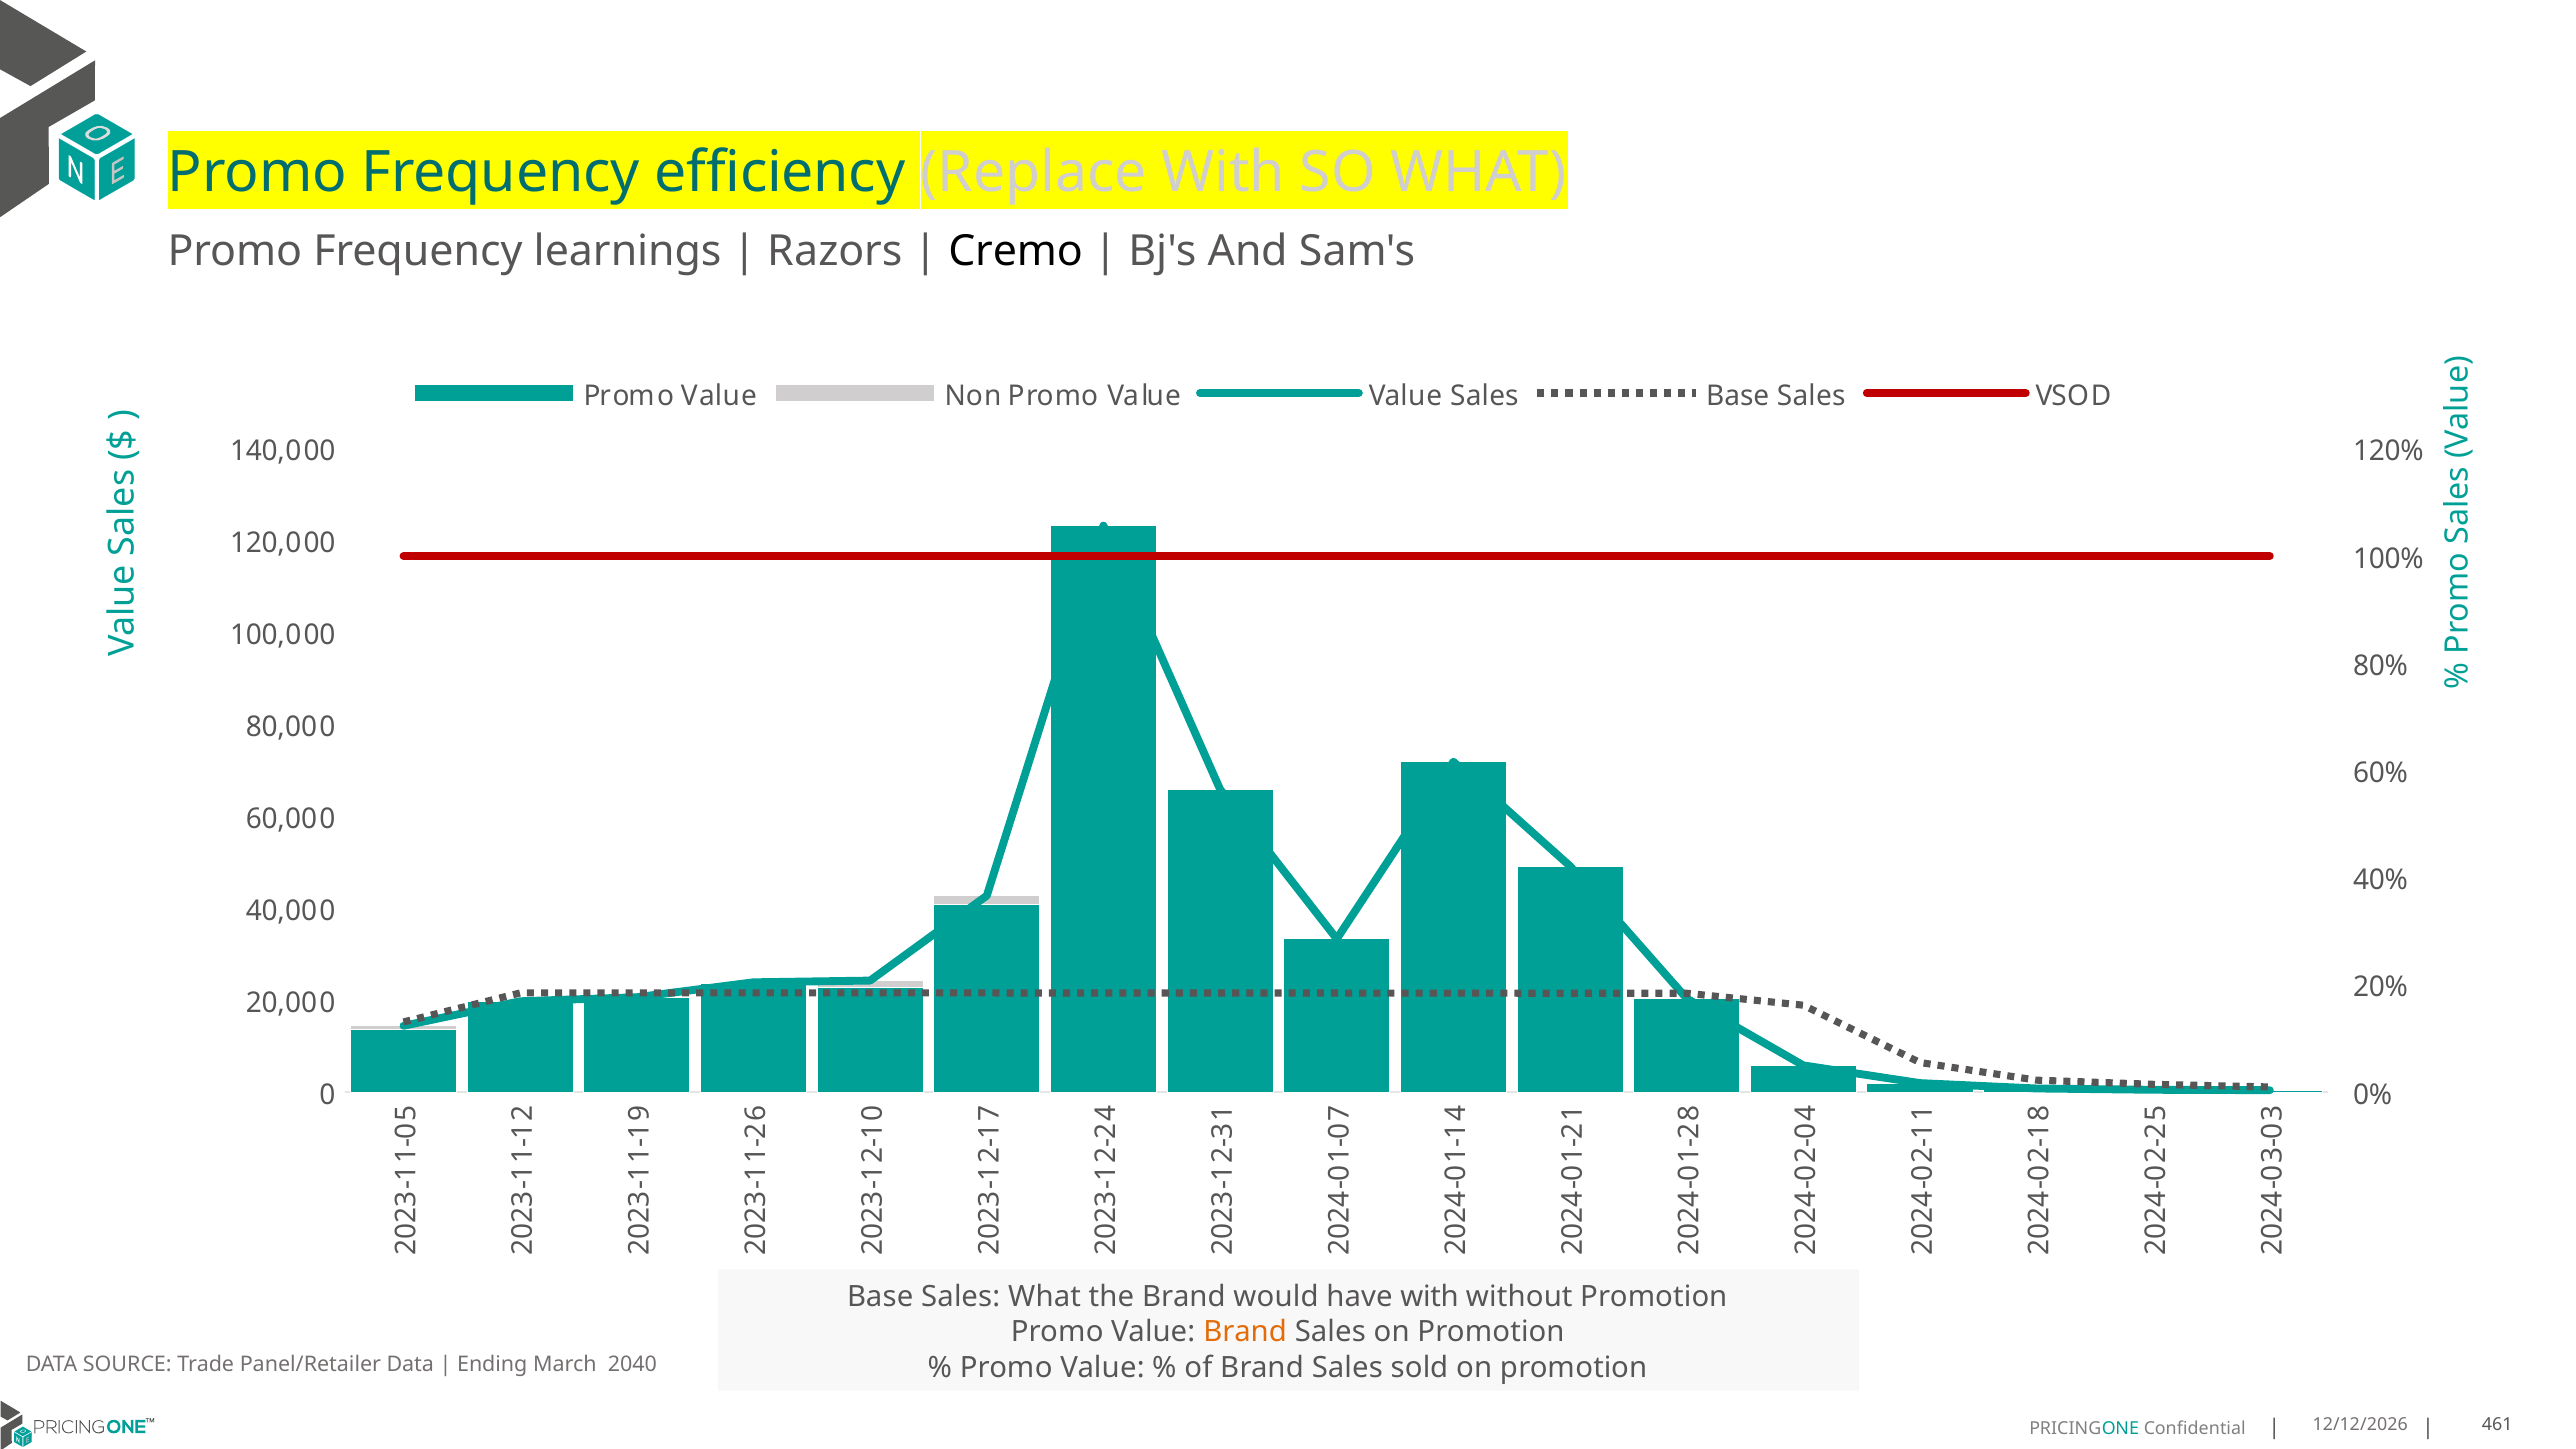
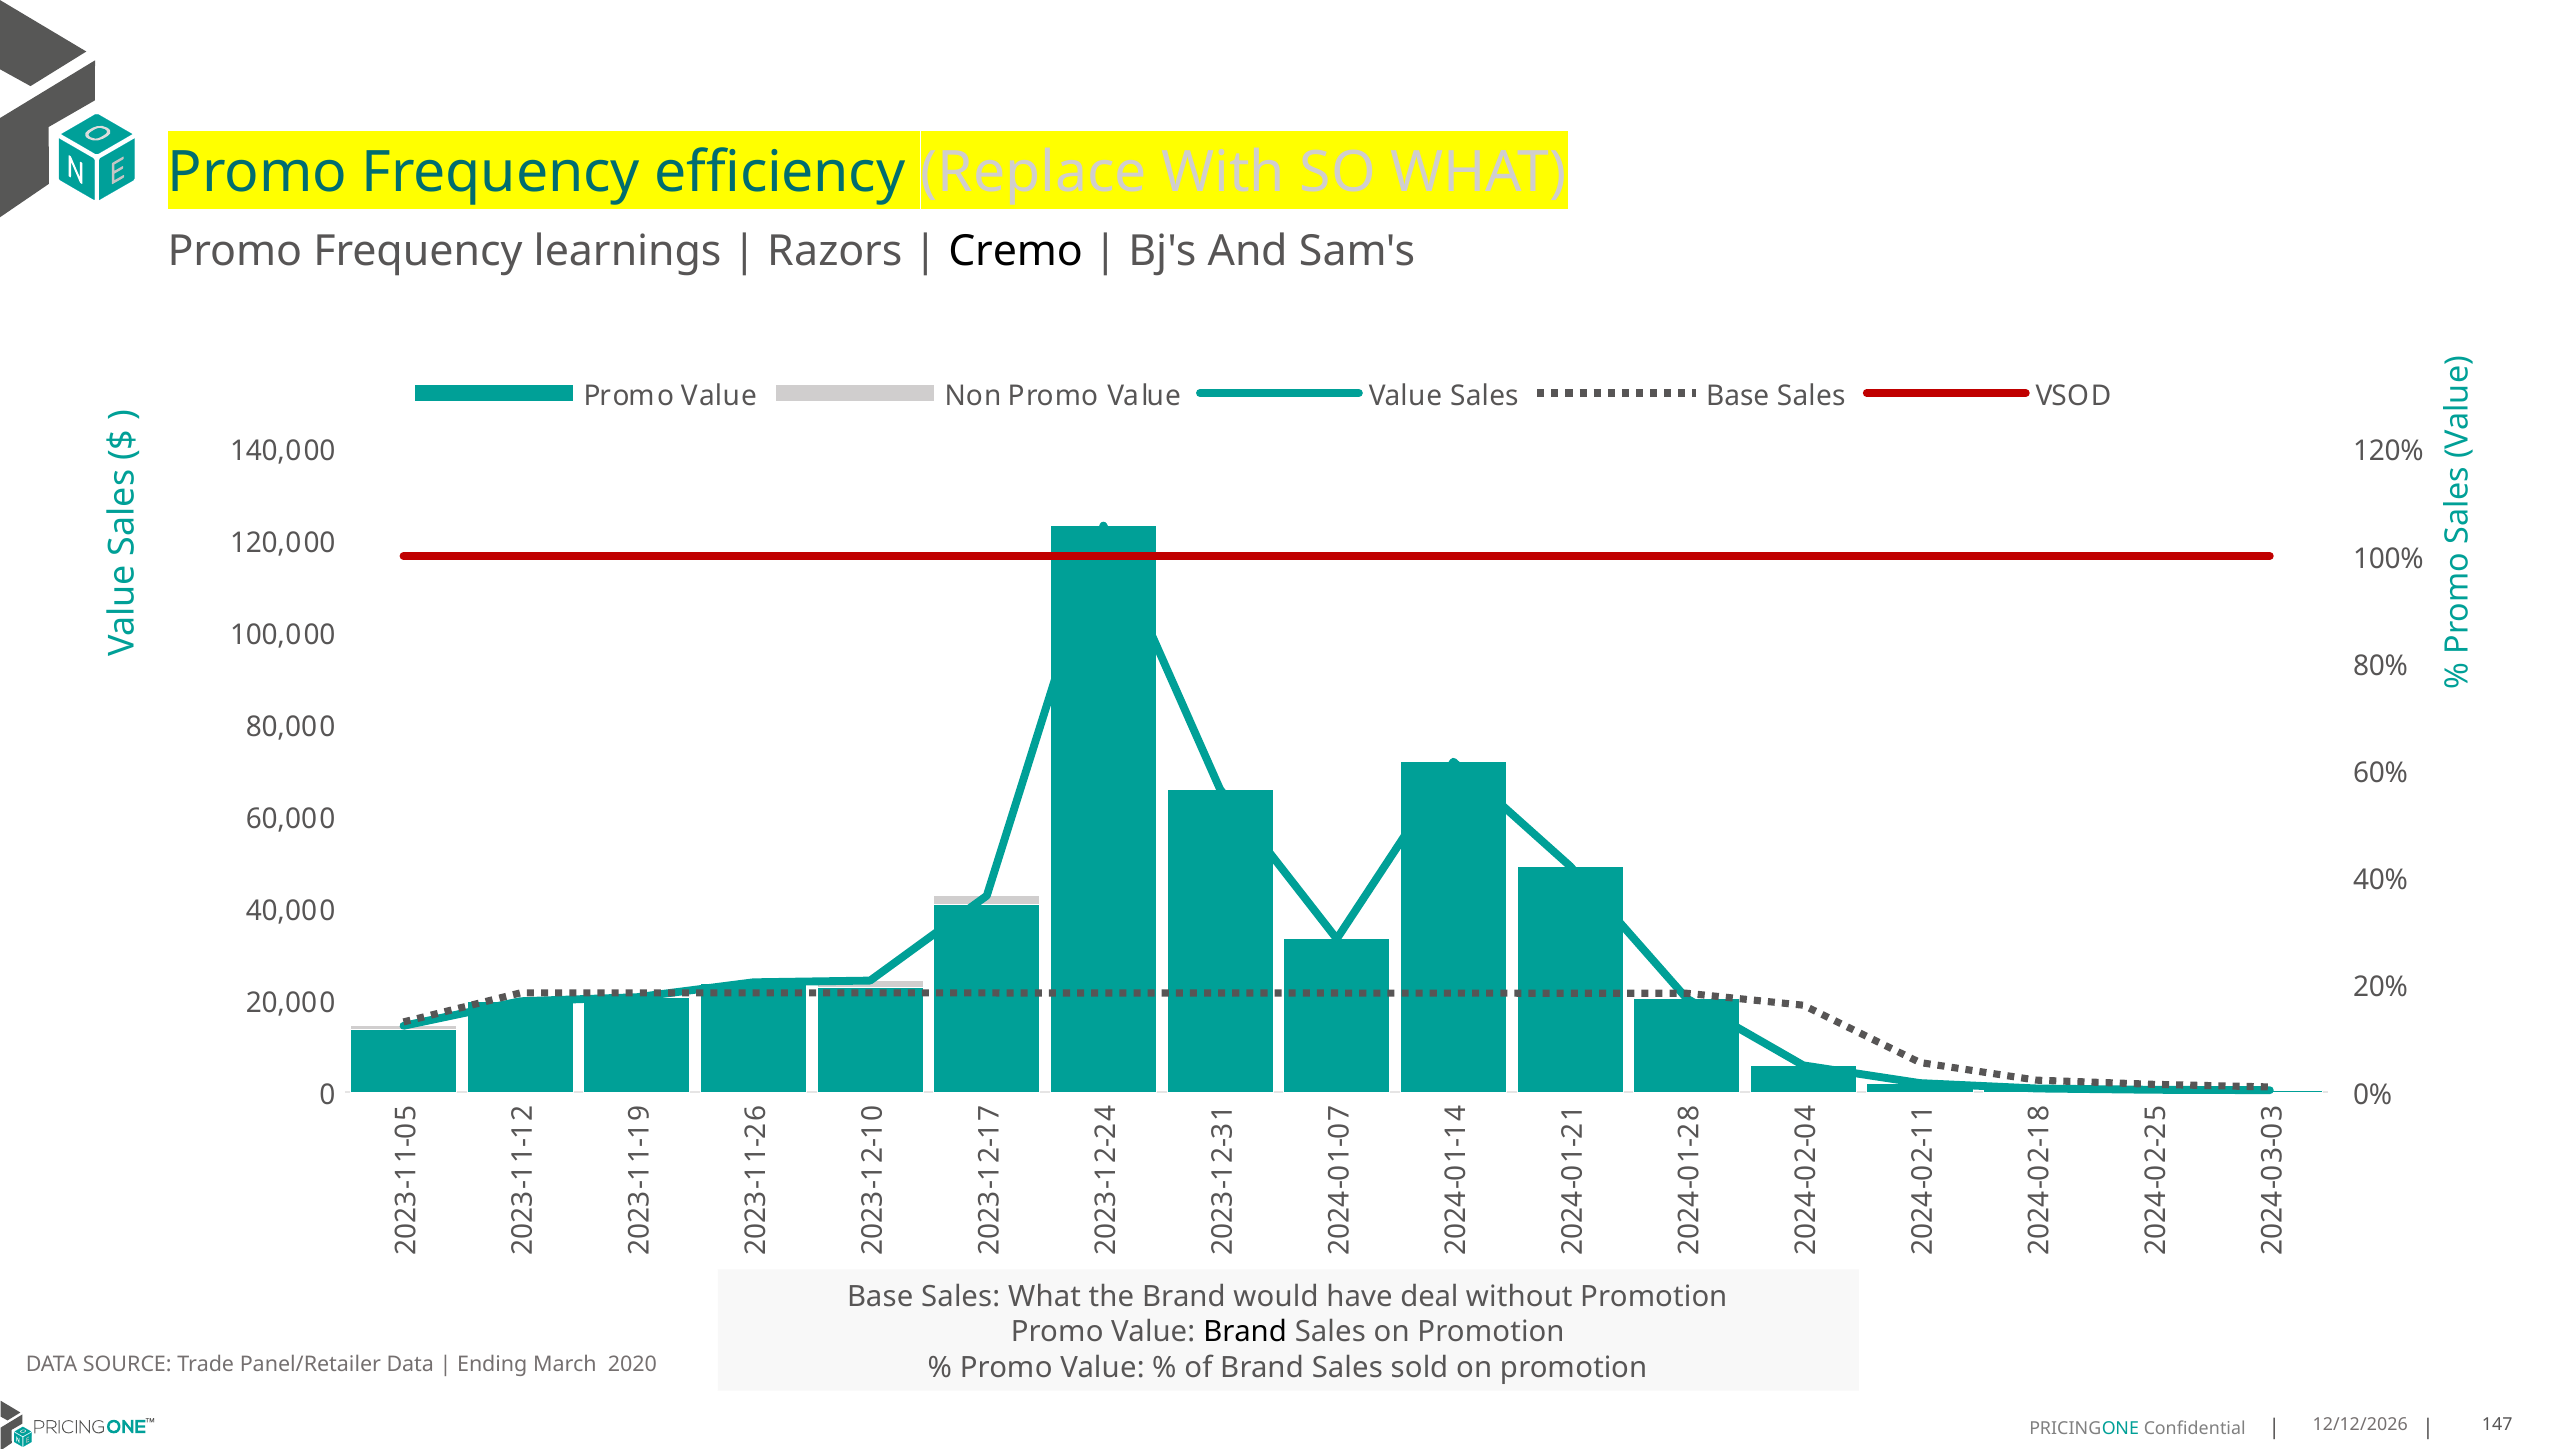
have with: with -> deal (1429, 1297)
Brand colour: orange -> black (1245, 1332)
2040: 2040 -> 2020 (632, 1365)
461: 461 -> 147 (2497, 1425)
